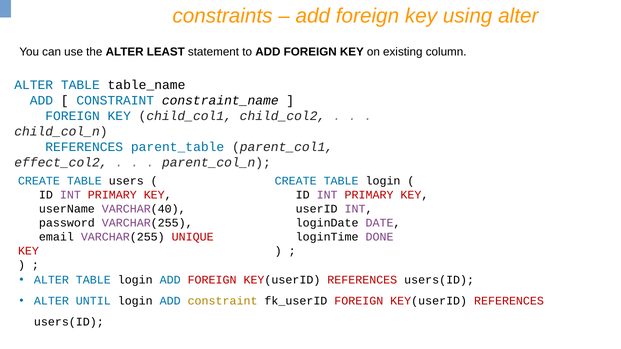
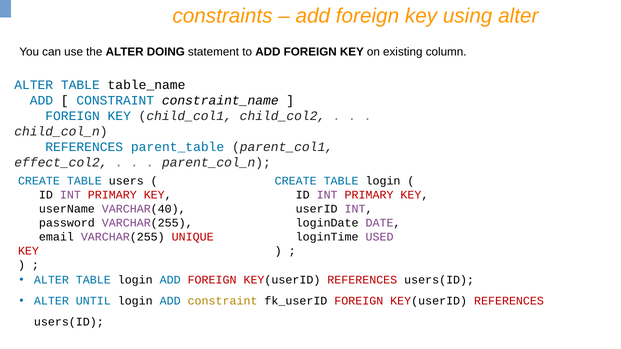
LEAST: LEAST -> DOING (166, 52)
DONE: DONE -> USED (380, 237)
